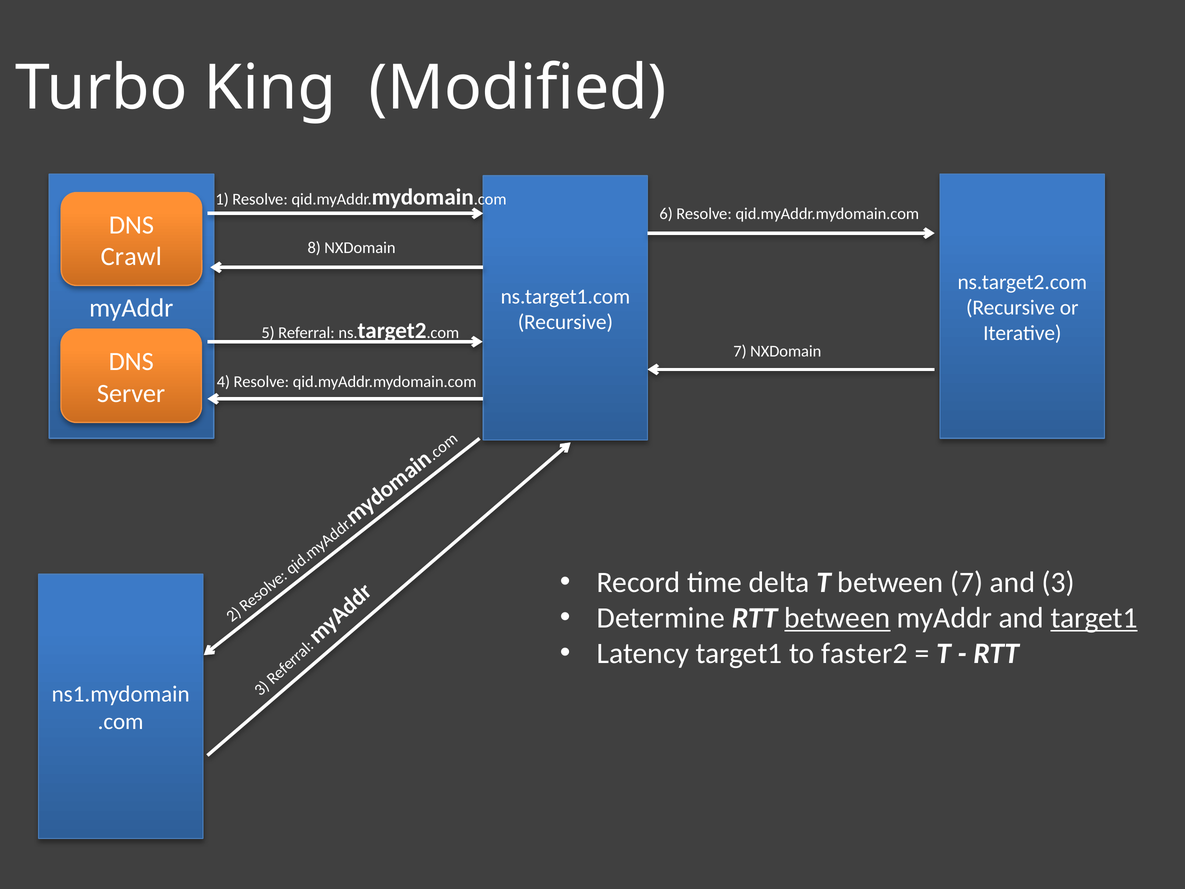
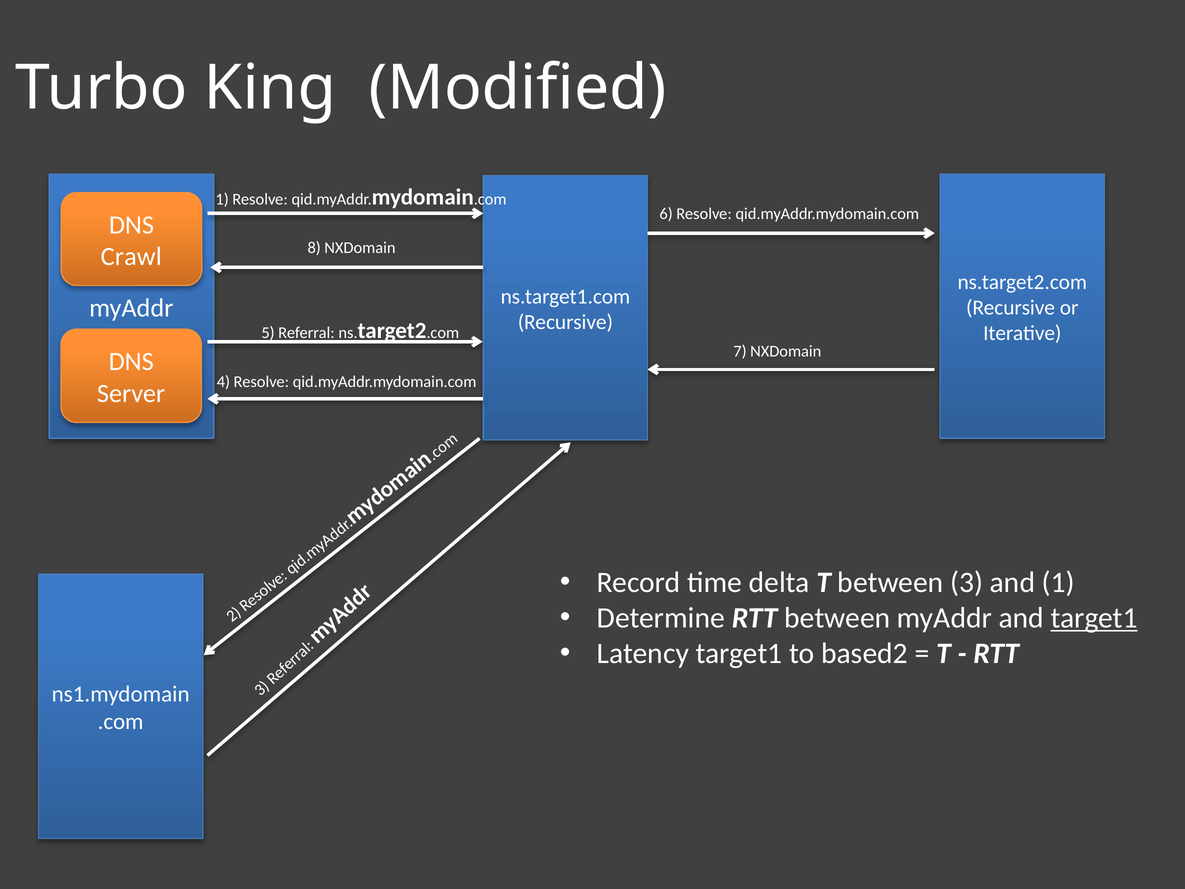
between 7: 7 -> 3 (967, 582)
and 3: 3 -> 1 (1058, 582)
between underline: present -> none (837, 618)
faster2: faster2 -> based2 (865, 653)
